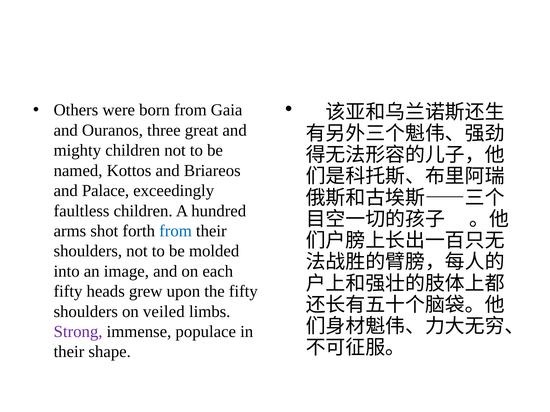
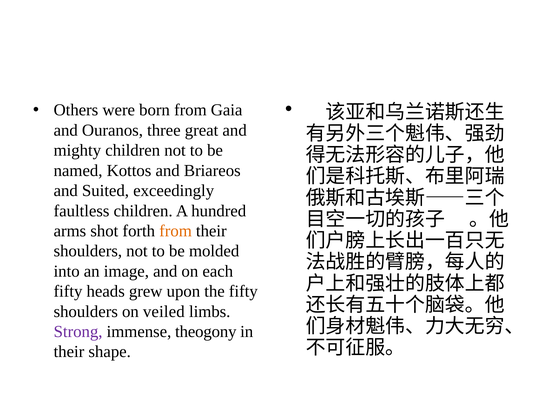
Palace: Palace -> Suited (105, 191)
from colour: blue -> orange (176, 231)
populace: populace -> theogony (206, 332)
